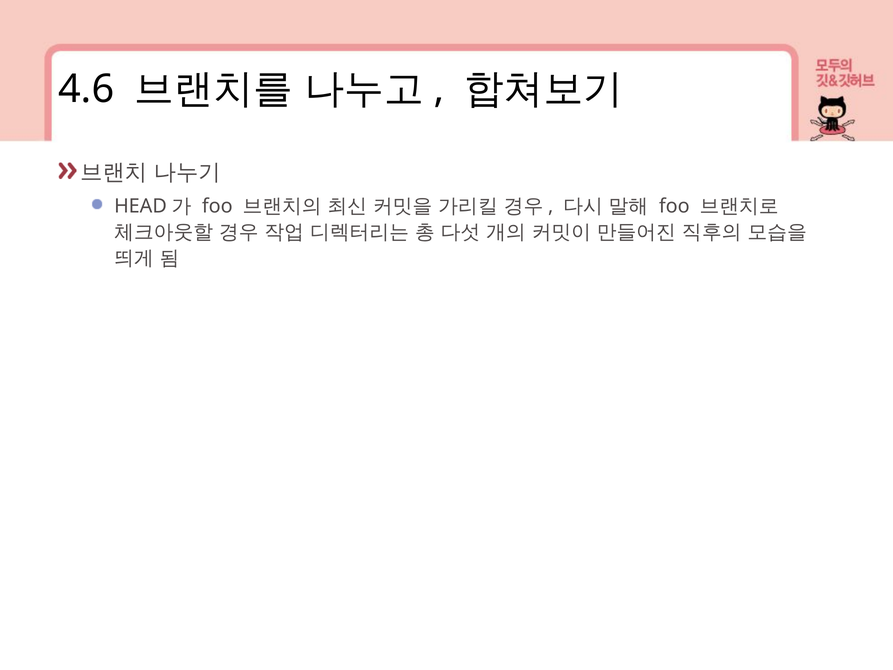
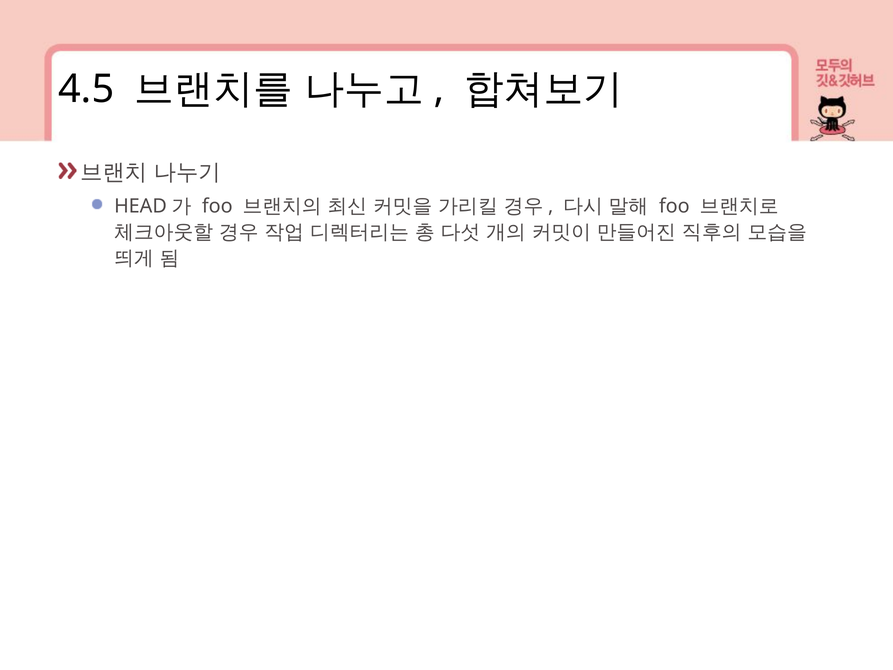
4.6: 4.6 -> 4.5 (86, 89)
